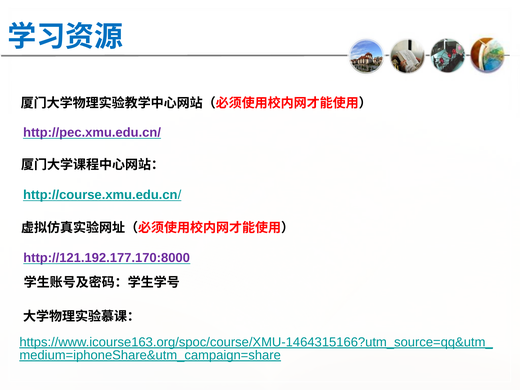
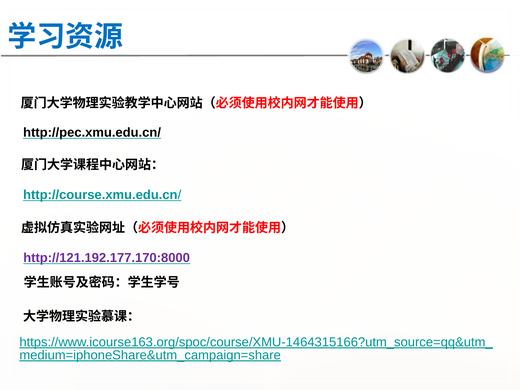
http://pec.xmu.edu.cn/ colour: purple -> black (92, 133)
